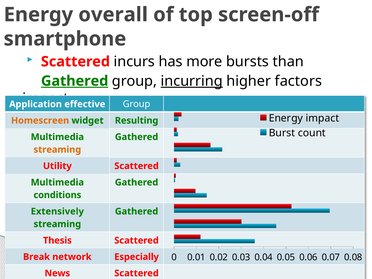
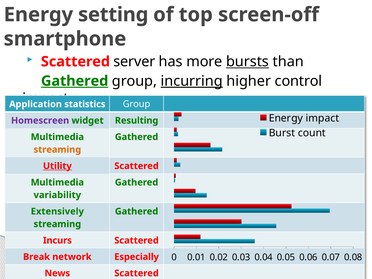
overall: overall -> setting (113, 15)
incurs: incurs -> server (134, 62)
bursts underline: none -> present (247, 62)
factors: factors -> control (298, 81)
effective: effective -> statistics (85, 104)
Homescreen colour: orange -> purple (40, 121)
Utility underline: none -> present (57, 166)
conditions: conditions -> variability (57, 195)
Thesis: Thesis -> Incurs (57, 240)
